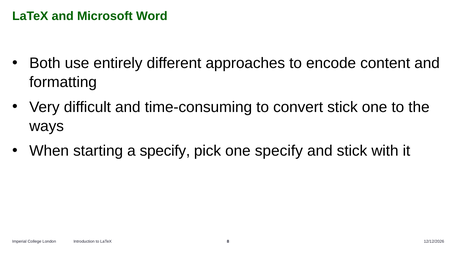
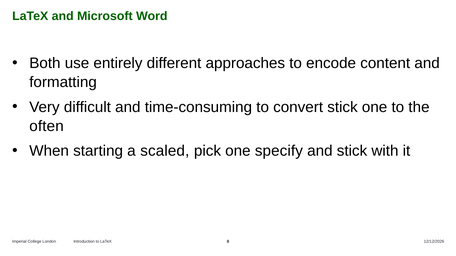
ways: ways -> often (47, 126)
a specify: specify -> scaled (165, 151)
